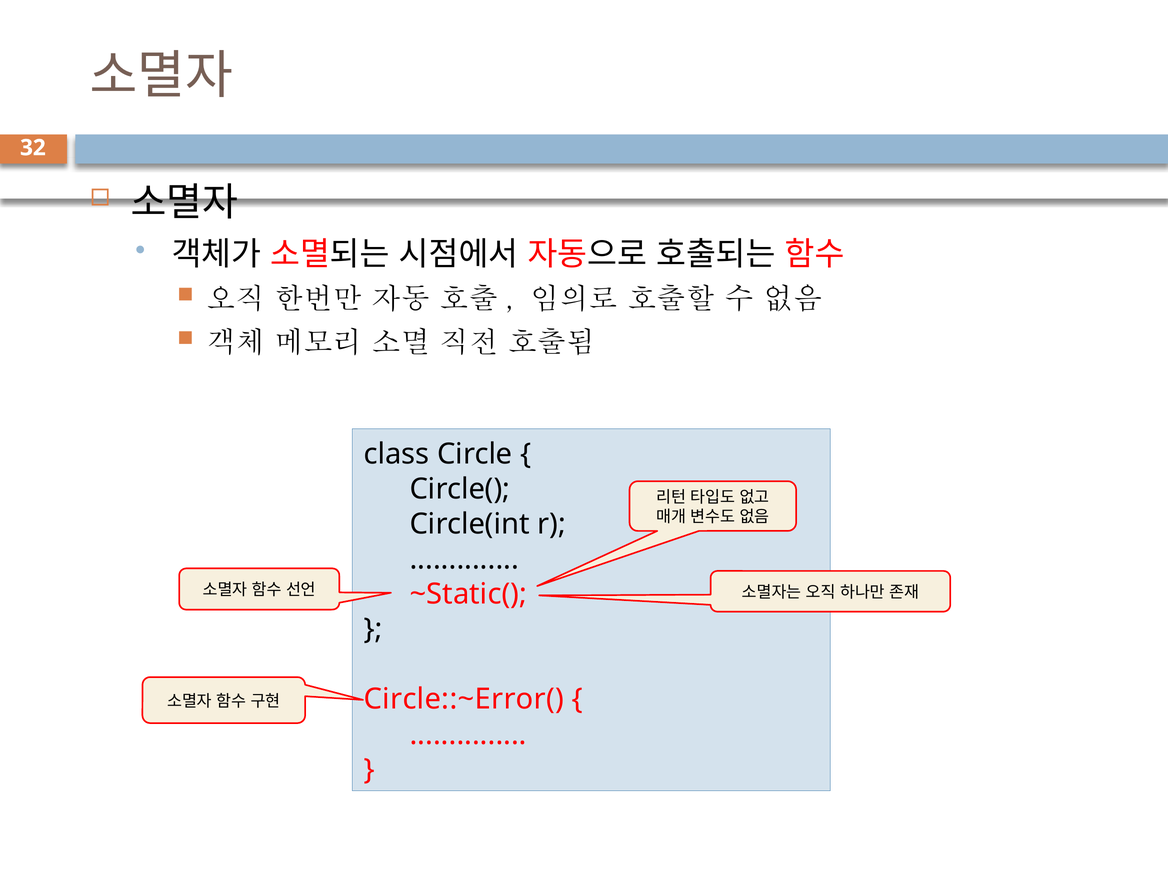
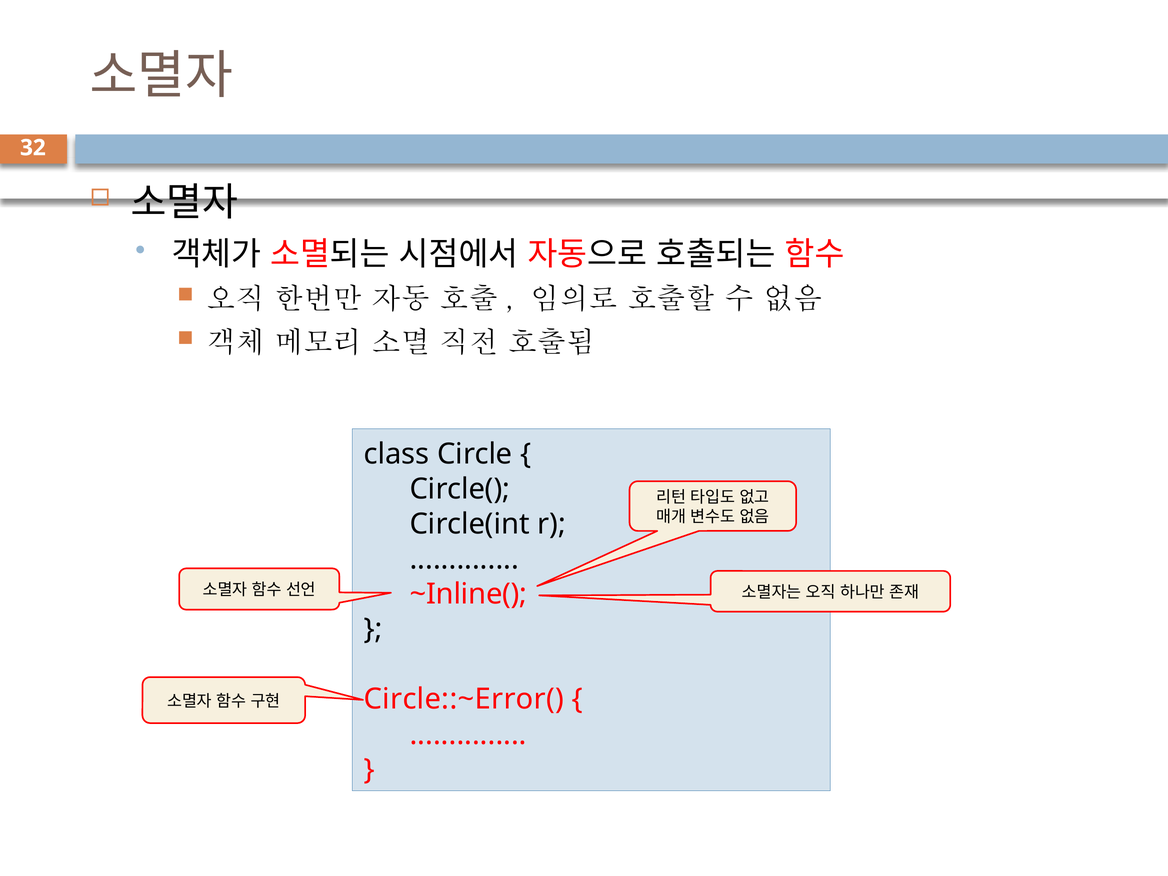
~Static(: ~Static( -> ~Inline( (468, 594)
